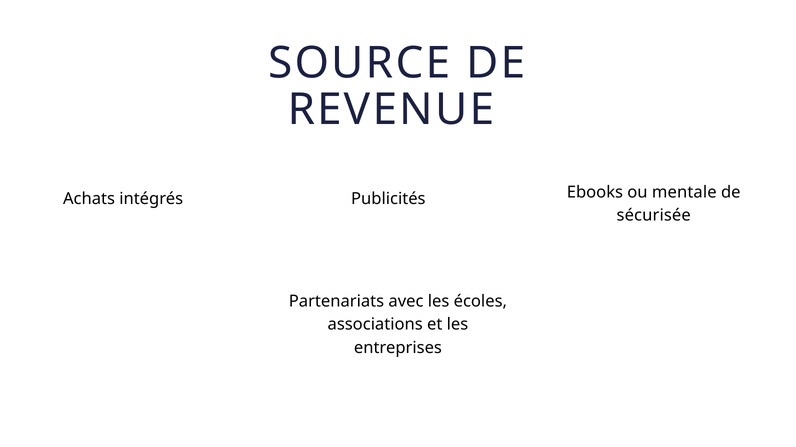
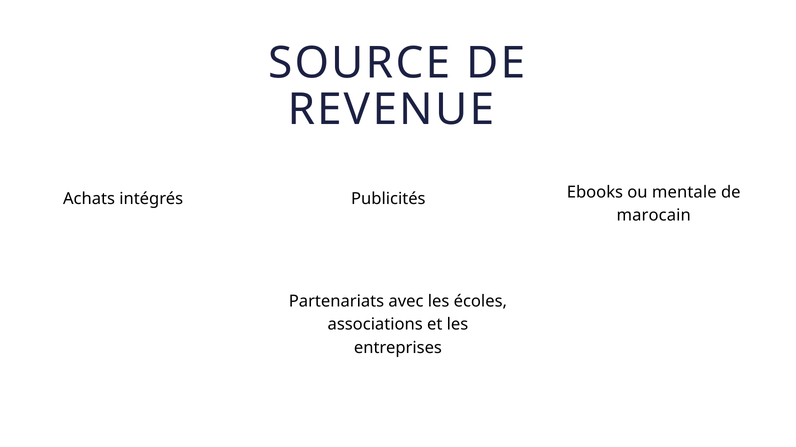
sécurisée: sécurisée -> marocain (654, 216)
